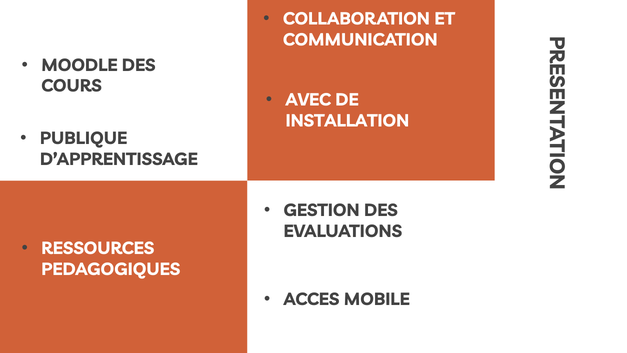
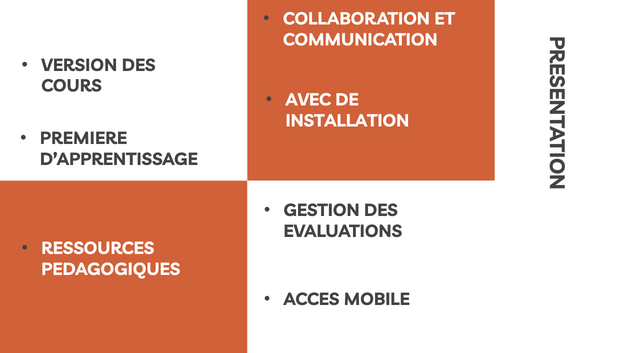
MOODLE: MOODLE -> VERSION (79, 65)
PUBLIQUE: PUBLIQUE -> PREMIERE (83, 138)
